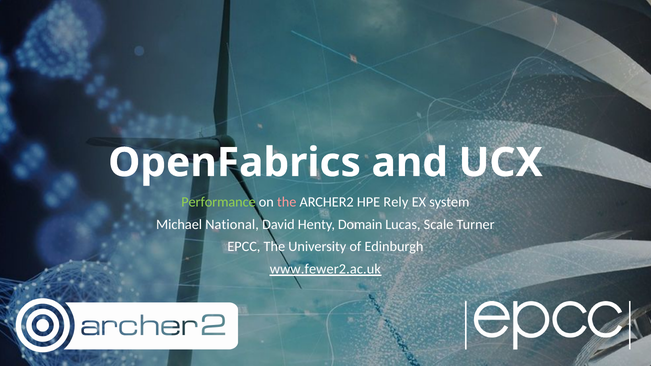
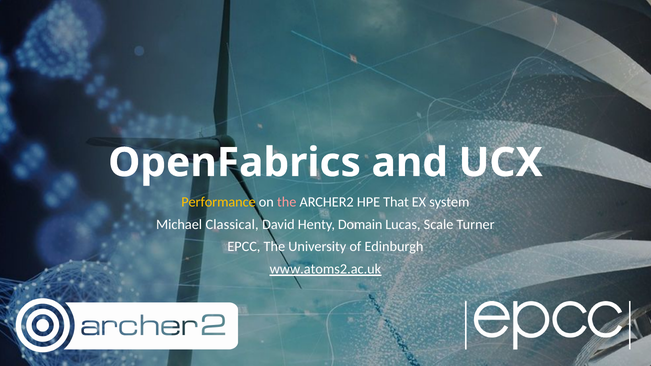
Performance colour: light green -> yellow (218, 202)
Rely: Rely -> That (396, 202)
National: National -> Classical (232, 225)
www.fewer2.ac.uk: www.fewer2.ac.uk -> www.atoms2.ac.uk (325, 269)
